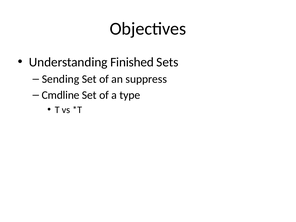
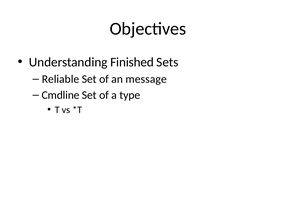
Sending: Sending -> Reliable (61, 79)
suppress: suppress -> message (146, 79)
